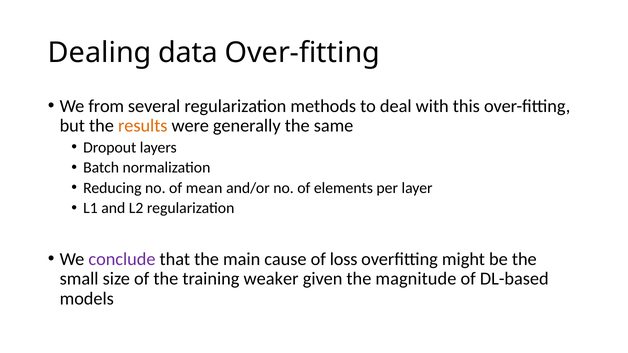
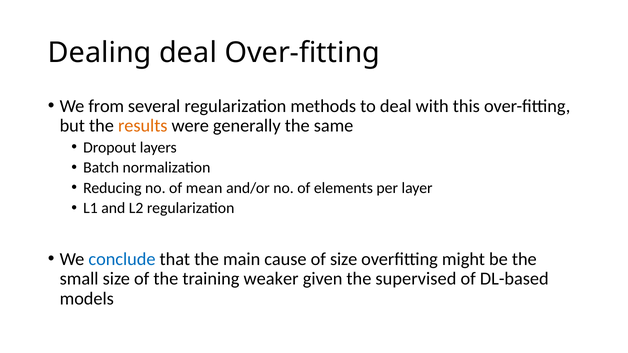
Dealing data: data -> deal (188, 53)
conclude colour: purple -> blue (122, 259)
of loss: loss -> size (344, 259)
magnitude: magnitude -> supervised (416, 279)
